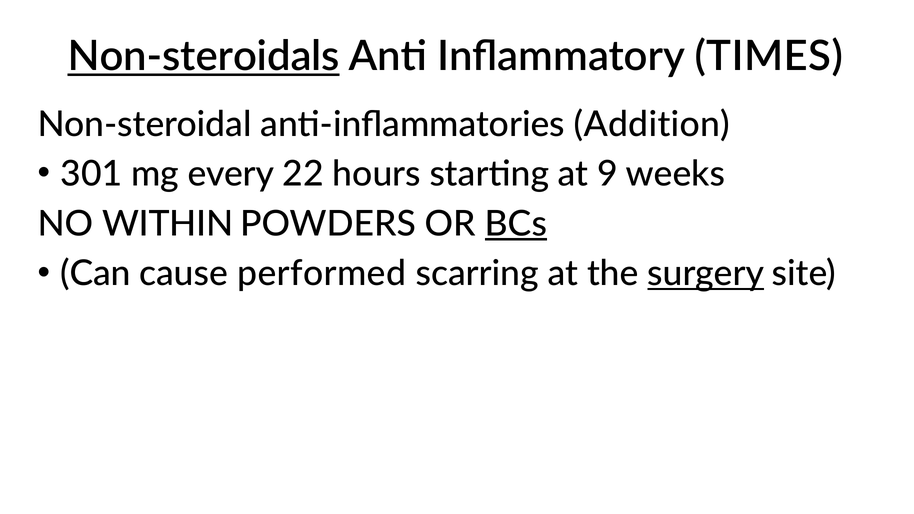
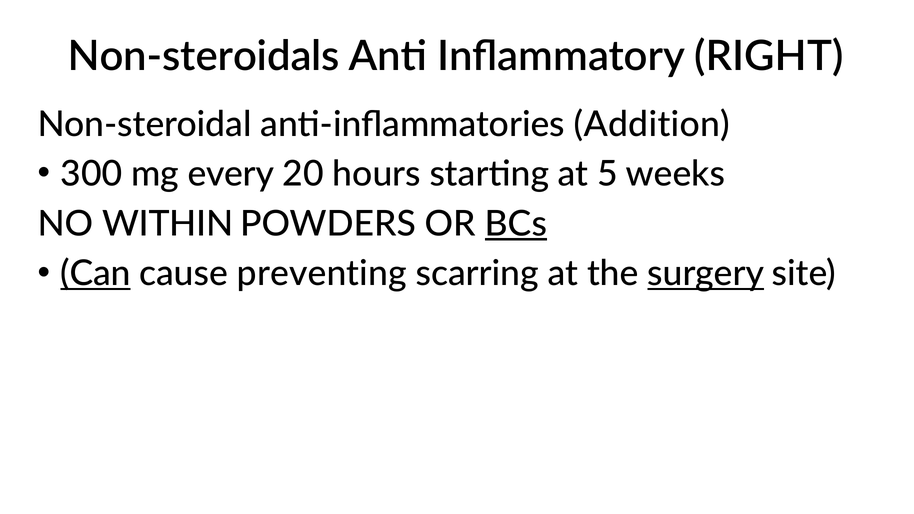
Non-steroidals underline: present -> none (204, 57)
TIMES: TIMES -> RIGHT (769, 57)
301: 301 -> 300 (91, 174)
22: 22 -> 20 (303, 174)
9: 9 -> 5 (607, 174)
Can underline: none -> present (96, 274)
performed: performed -> preventing (322, 274)
